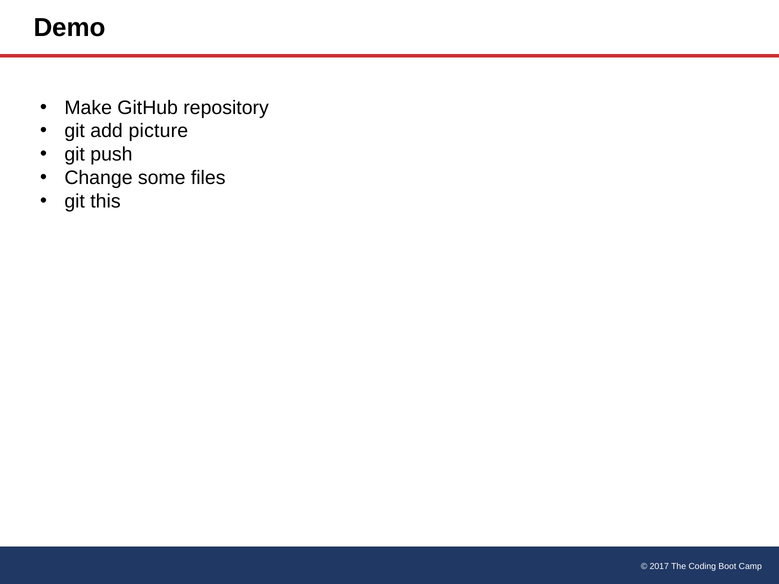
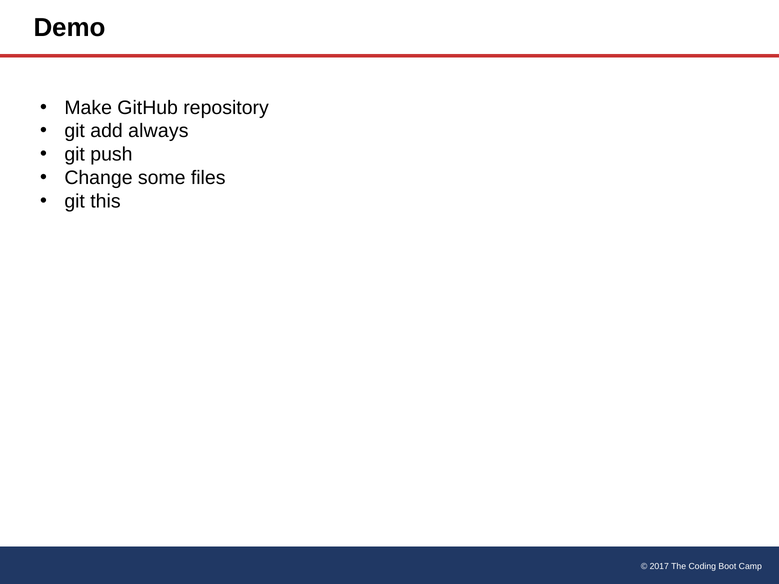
picture: picture -> always (158, 131)
